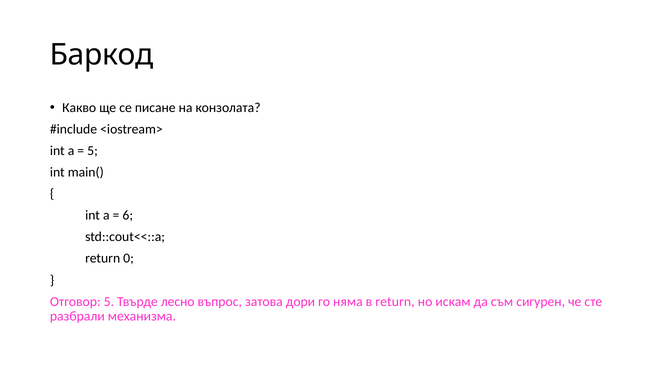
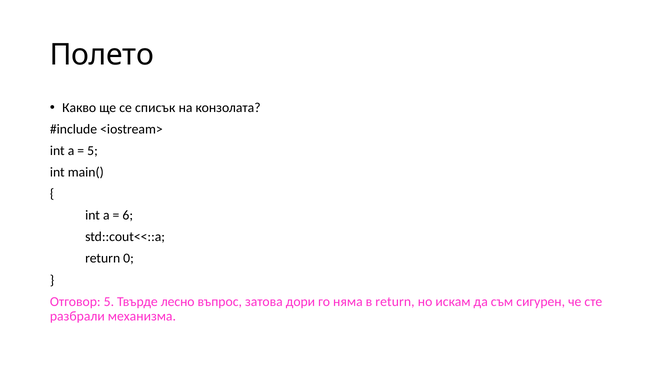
Баркод: Баркод -> Полето (102, 55)
писане: писане -> списък (155, 108)
